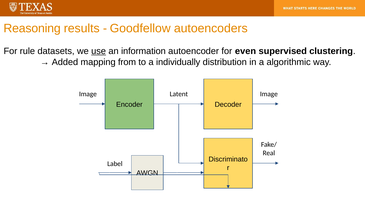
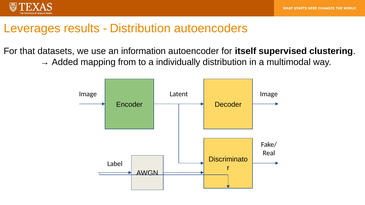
Reasoning: Reasoning -> Leverages (32, 28)
Goodfellow: Goodfellow -> Distribution (140, 28)
rule: rule -> that (27, 51)
use underline: present -> none (99, 51)
even: even -> itself (246, 51)
algorithmic: algorithmic -> multimodal (289, 62)
